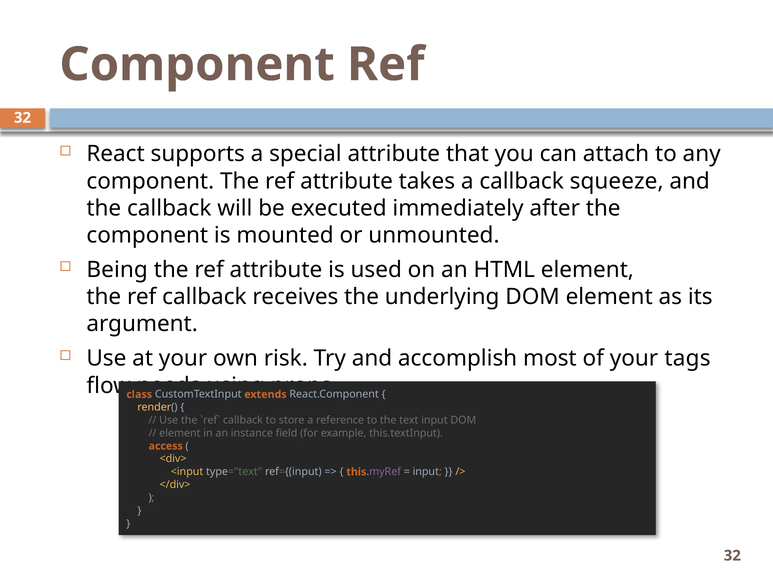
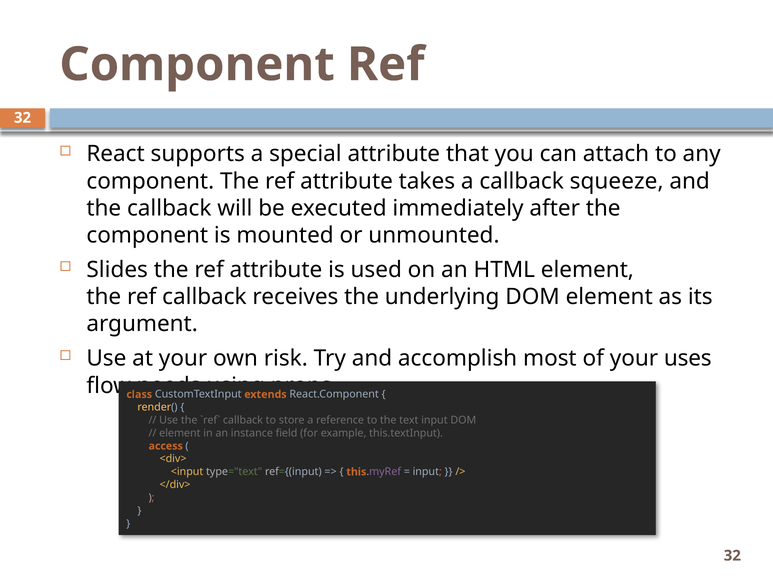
Being: Being -> Slides (117, 270)
tags: tags -> uses (688, 358)
